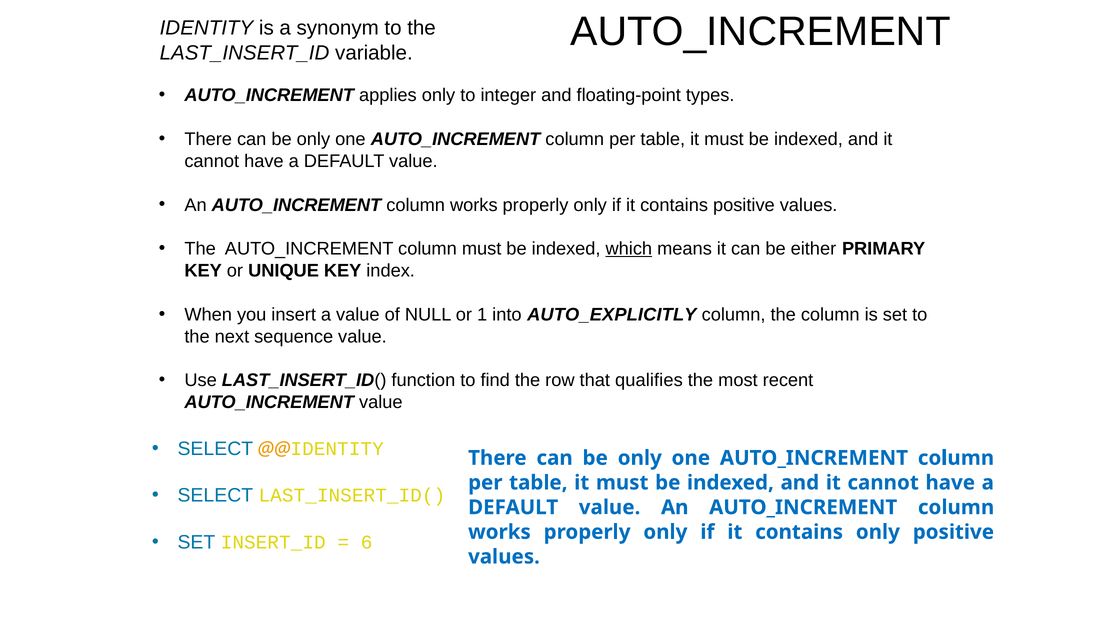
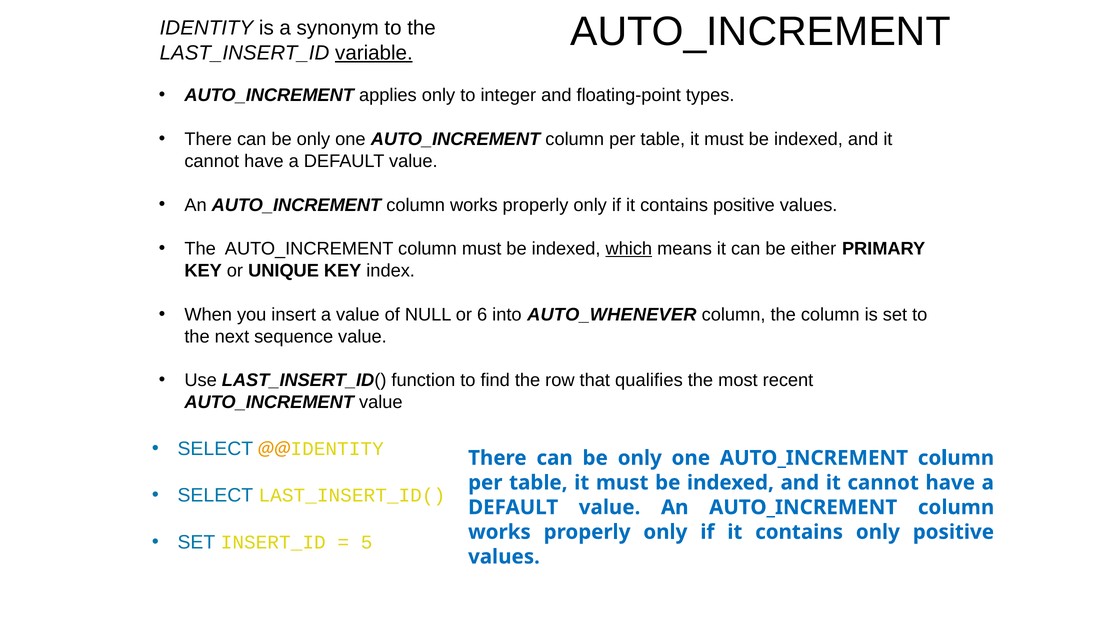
variable underline: none -> present (374, 53)
1: 1 -> 6 (482, 314)
AUTO_EXPLICITLY: AUTO_EXPLICITLY -> AUTO_WHENEVER (612, 314)
6: 6 -> 5 (367, 542)
